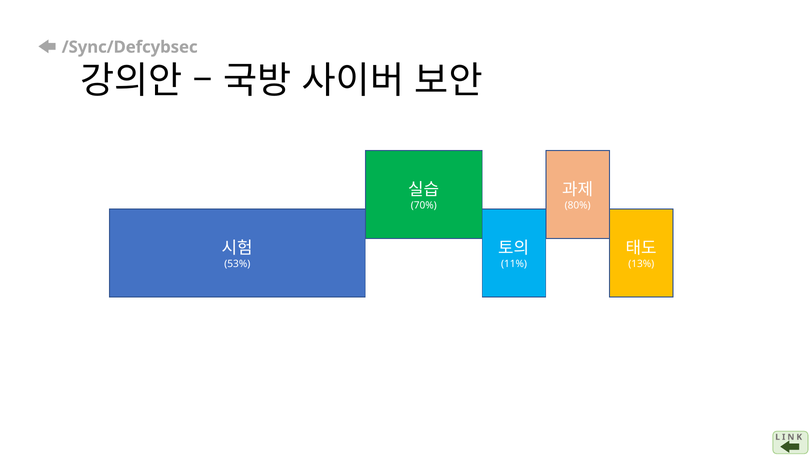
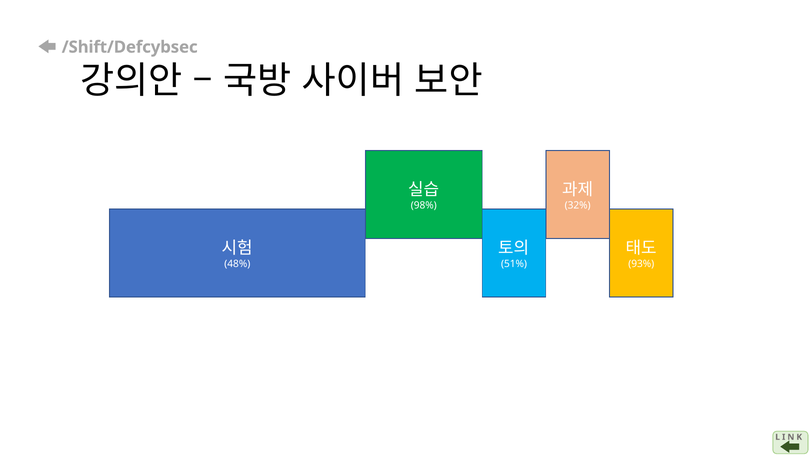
/Sync/Defcybsec: /Sync/Defcybsec -> /Shift/Defcybsec (130, 47)
70%: 70% -> 98% (424, 205)
80%: 80% -> 32% (578, 205)
53%: 53% -> 48% (237, 264)
11%: 11% -> 51% (514, 264)
13%: 13% -> 93% (641, 264)
